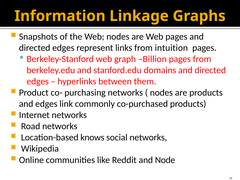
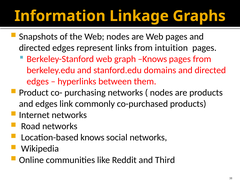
graph Billion: Billion -> Knows (152, 59)
Node: Node -> Third (165, 160)
